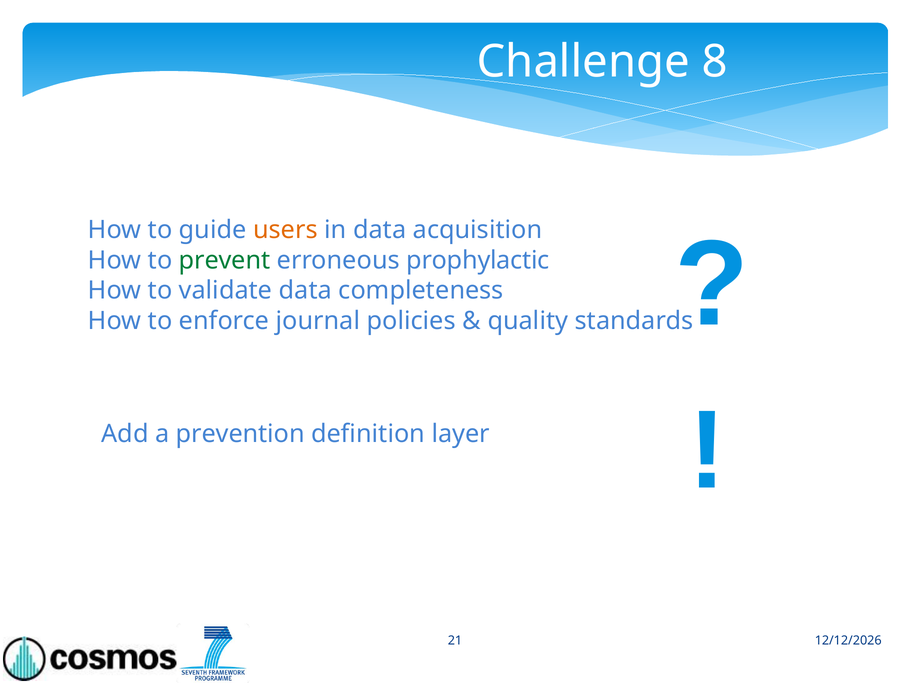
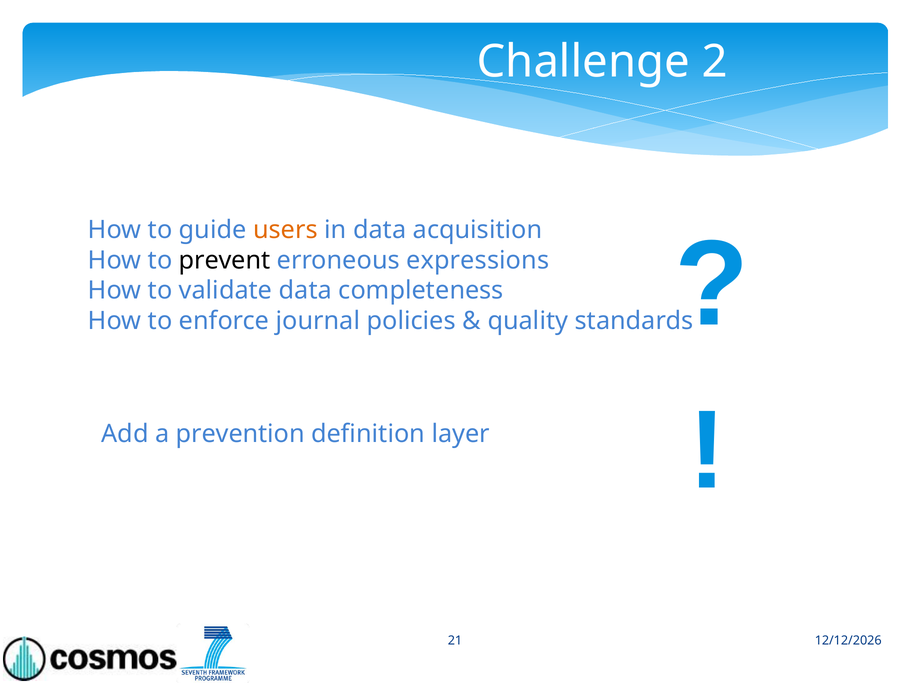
8: 8 -> 2 (715, 62)
prevent colour: green -> black (225, 260)
prophylactic: prophylactic -> expressions (478, 260)
